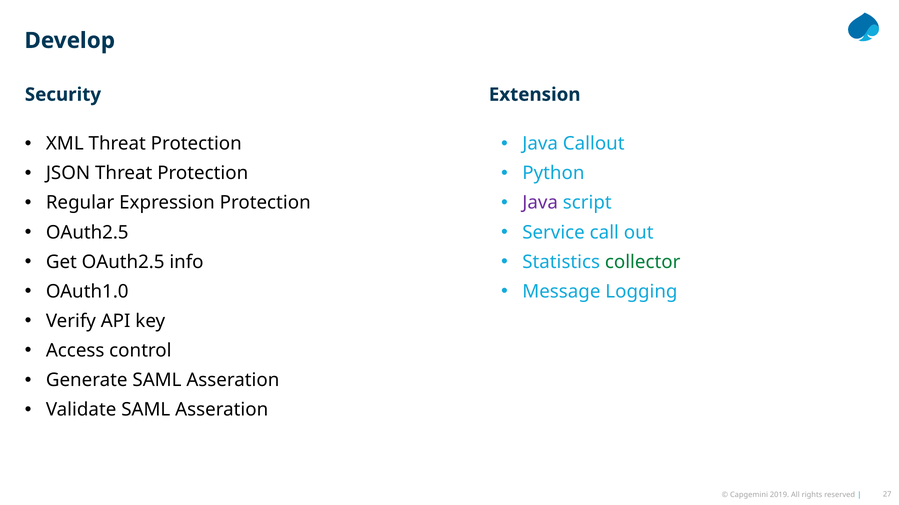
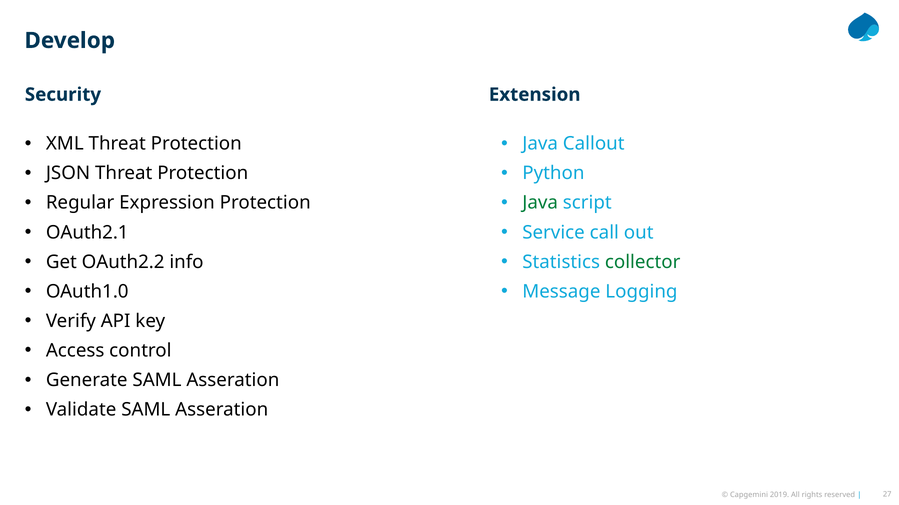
Java colour: purple -> green (540, 203)
OAuth2.5: OAuth2.5 -> OAuth2.1 (87, 233)
Get OAuth2.5: OAuth2.5 -> OAuth2.2 (123, 262)
